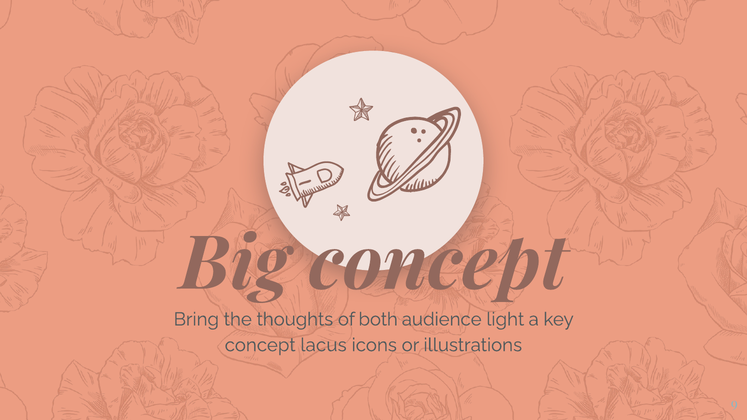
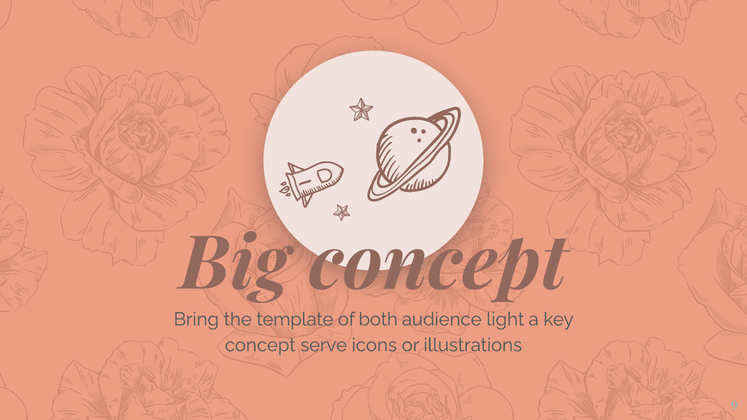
thoughts: thoughts -> template (295, 319)
lacus: lacus -> serve (324, 345)
